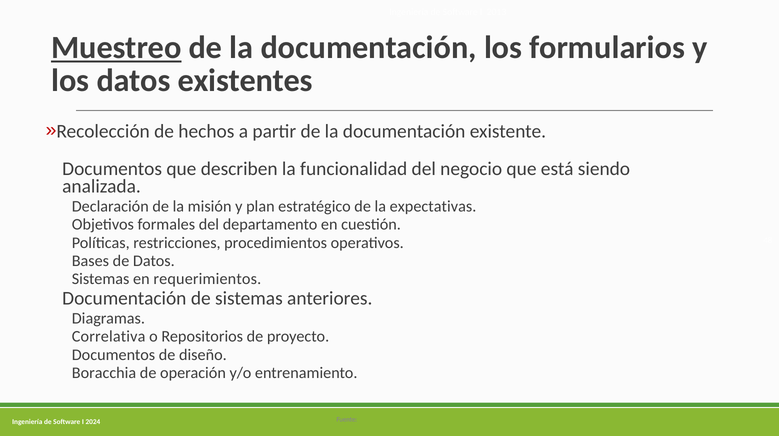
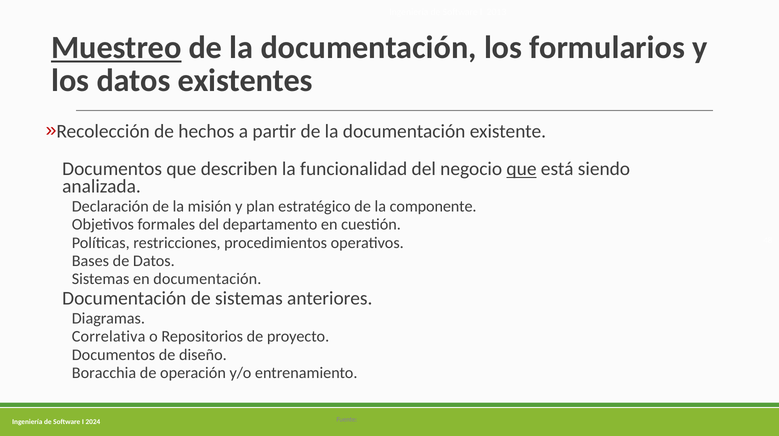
que underline: none -> present (522, 169)
expectativas: expectativas -> componente (433, 207)
en requerimientos: requerimientos -> documentación (207, 279)
